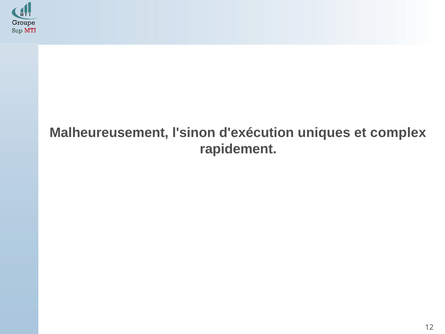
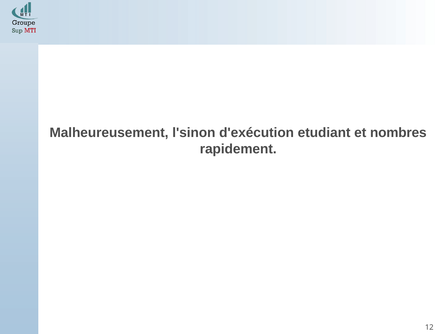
uniques: uniques -> etudiant (324, 133)
complex: complex -> nombres (398, 133)
